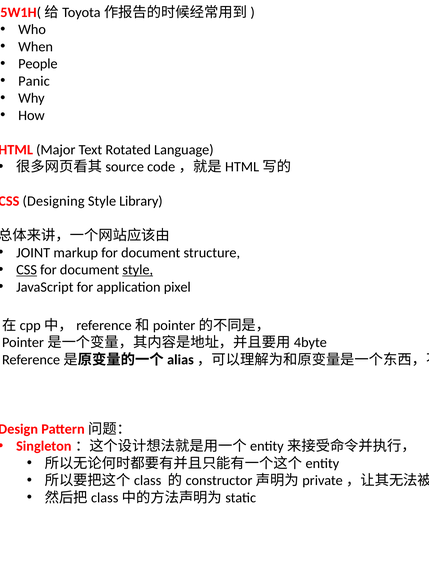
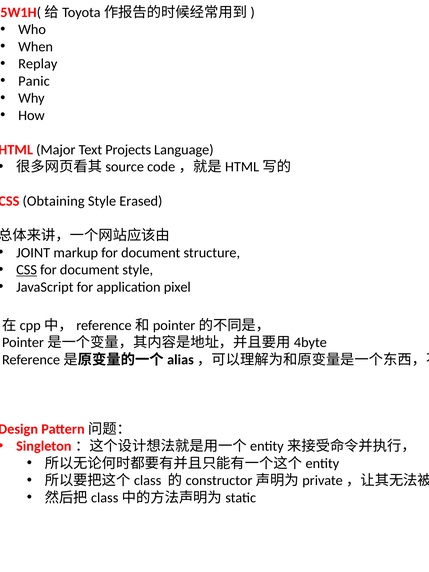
People: People -> Replay (38, 64)
Rotated: Rotated -> Projects (128, 150)
Designing: Designing -> Obtaining (54, 201)
Library: Library -> Erased (141, 201)
style underline: present -> none (138, 270)
